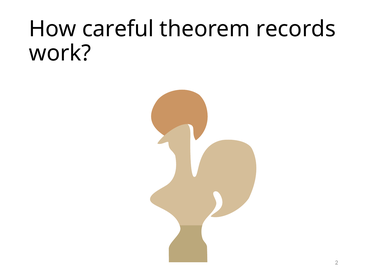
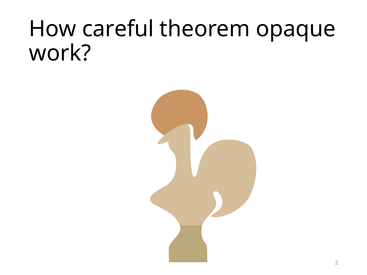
records: records -> opaque (296, 29)
